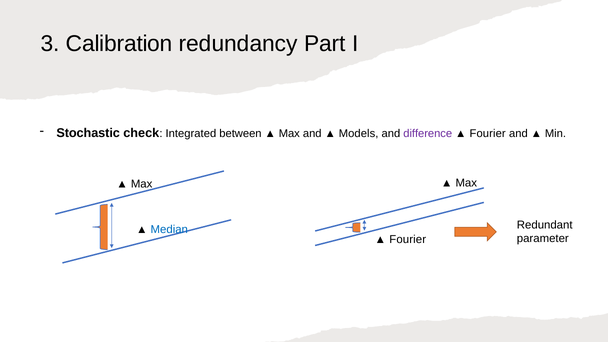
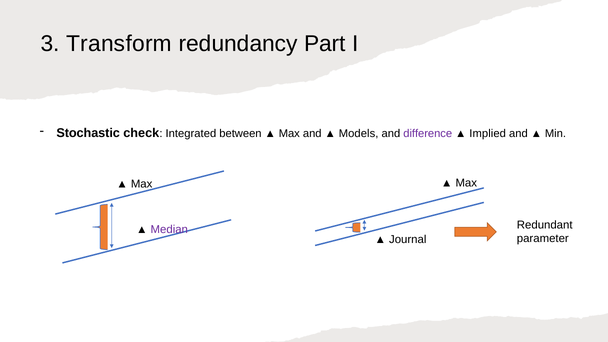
Calibration: Calibration -> Transform (119, 44)
Fourier: Fourier -> Implied (488, 134)
Median colour: blue -> purple (169, 229)
Fourier: Fourier -> Journal (408, 239)
